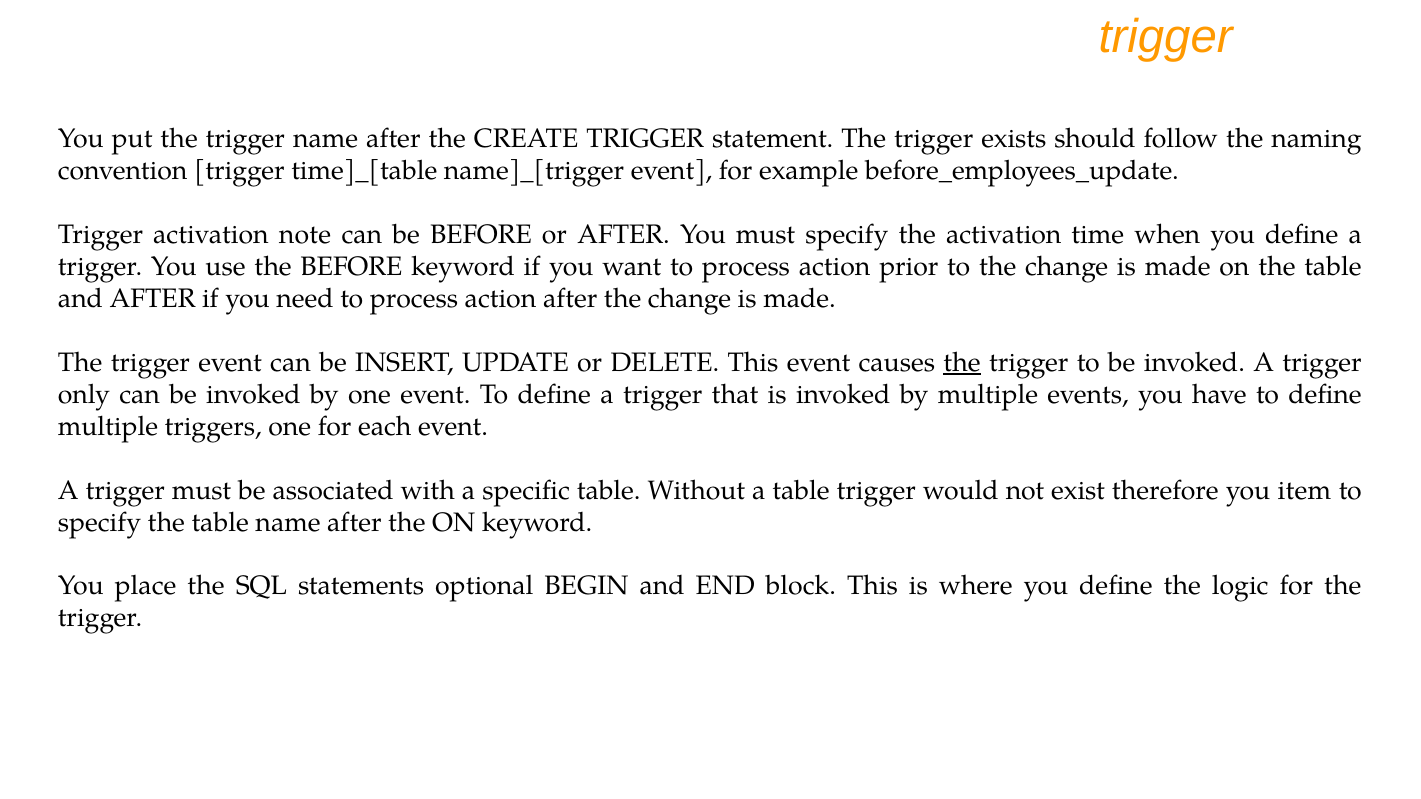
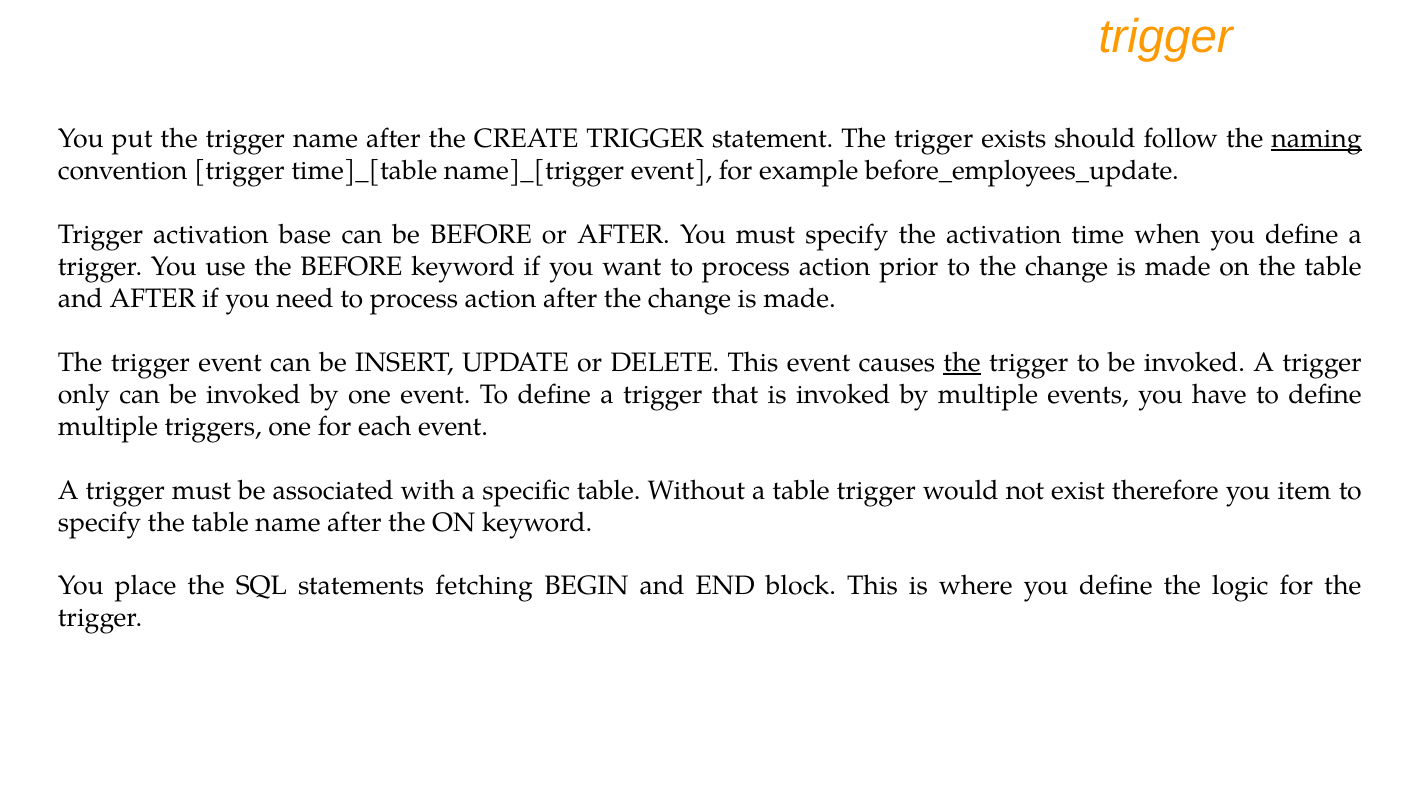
naming underline: none -> present (1316, 139)
note: note -> base (305, 235)
optional: optional -> fetching (484, 586)
